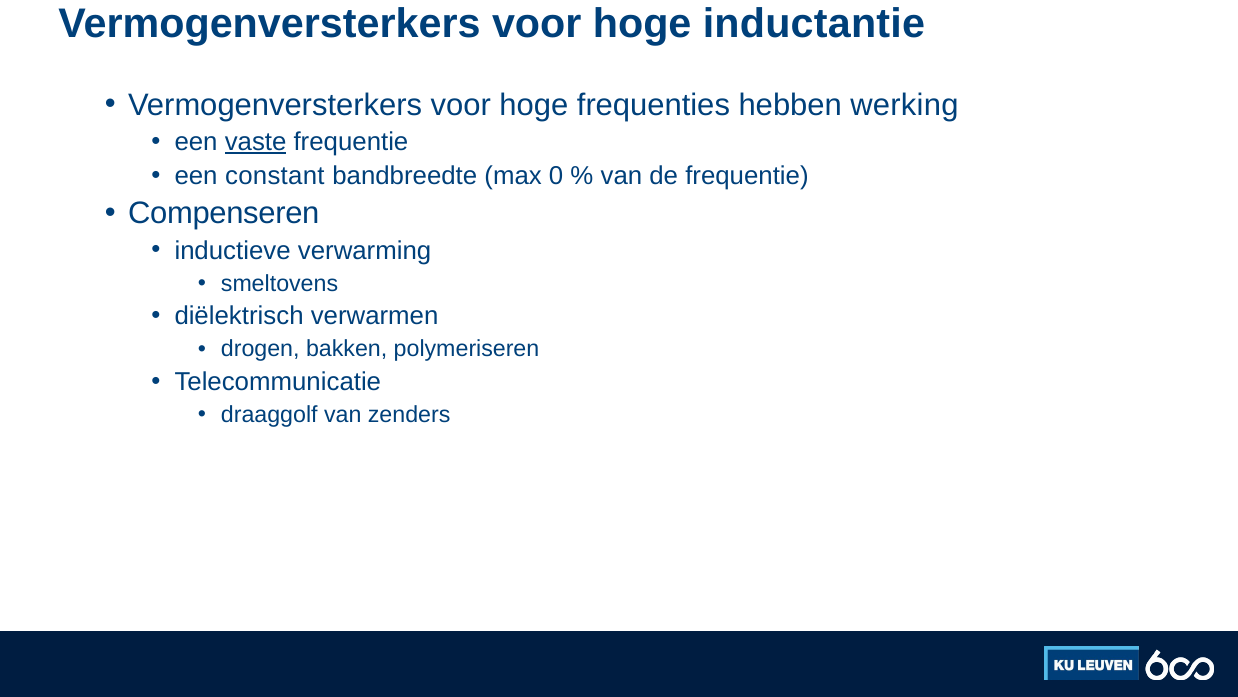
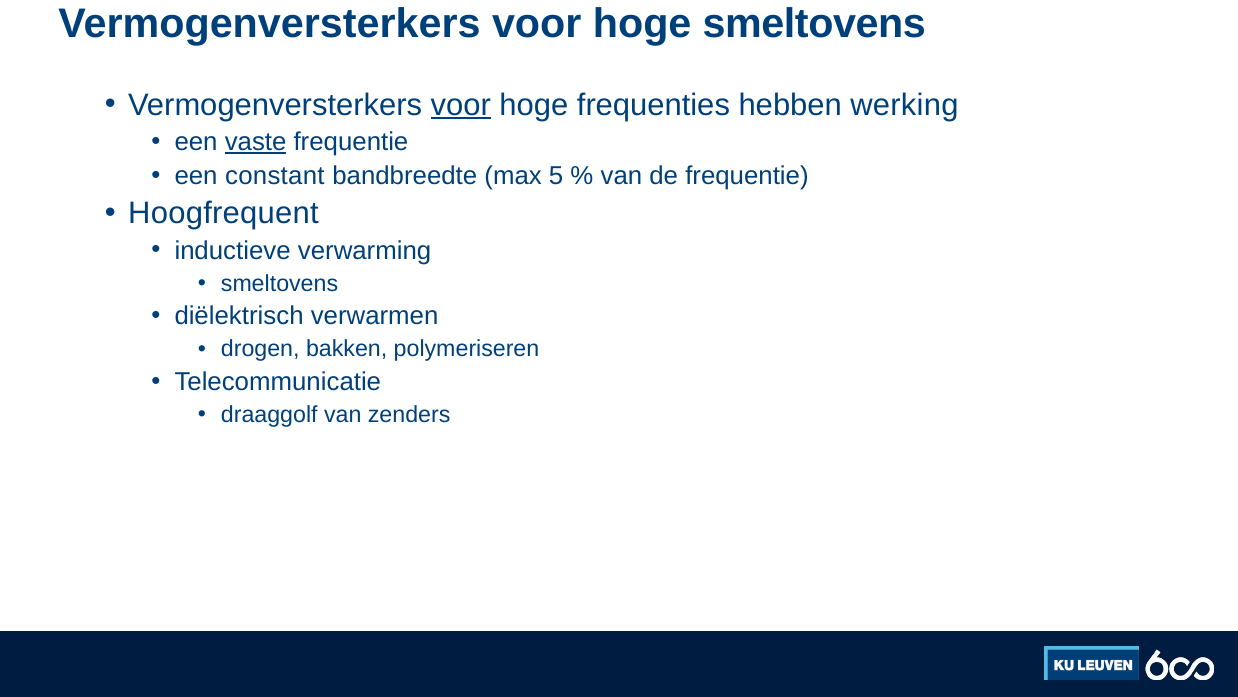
hoge inductantie: inductantie -> smeltovens (814, 24)
voor underline: none -> present (461, 105)
0: 0 -> 5 (556, 176)
Compenseren: Compenseren -> Hoogfrequent (223, 213)
